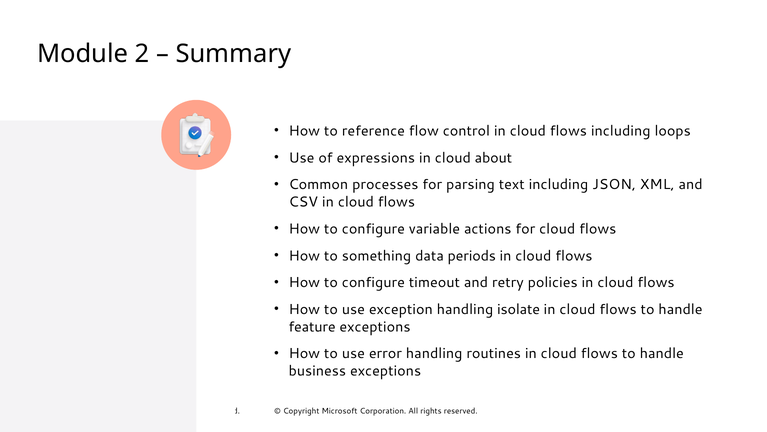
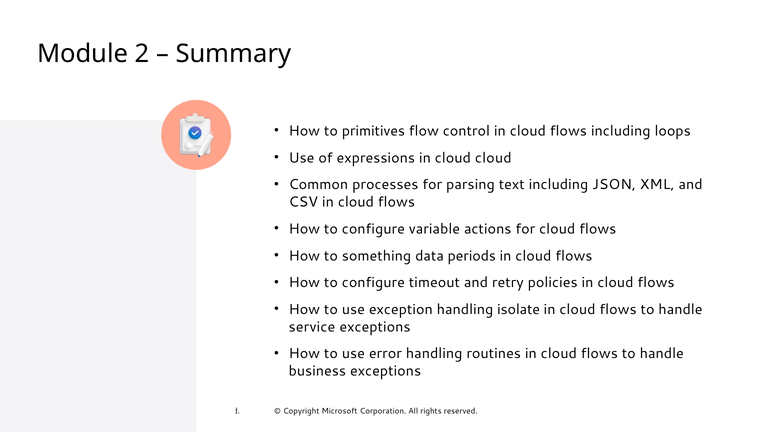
reference: reference -> primitives (373, 131)
cloud about: about -> cloud (493, 158)
feature: feature -> service (312, 326)
